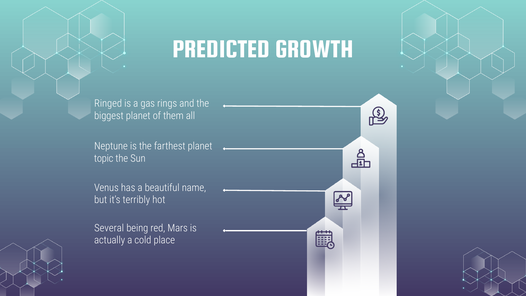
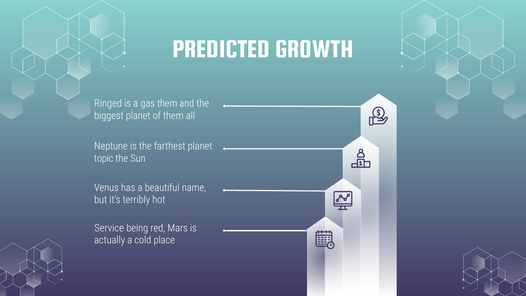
gas rings: rings -> them (167, 103)
Several: Several -> Service (109, 228)
